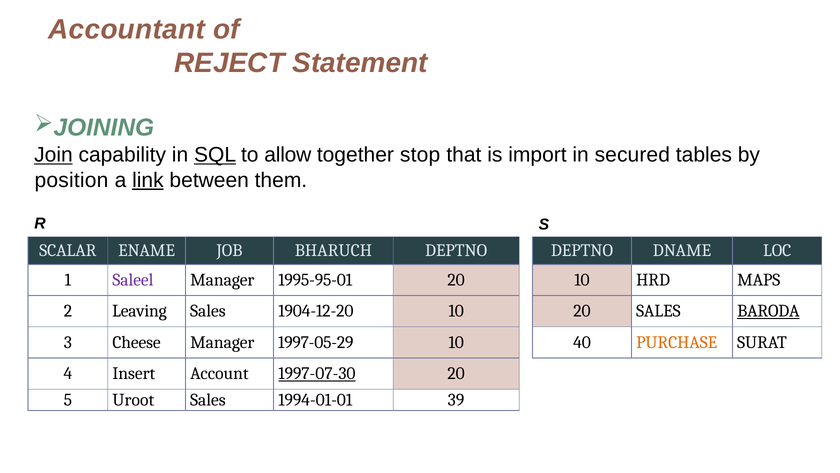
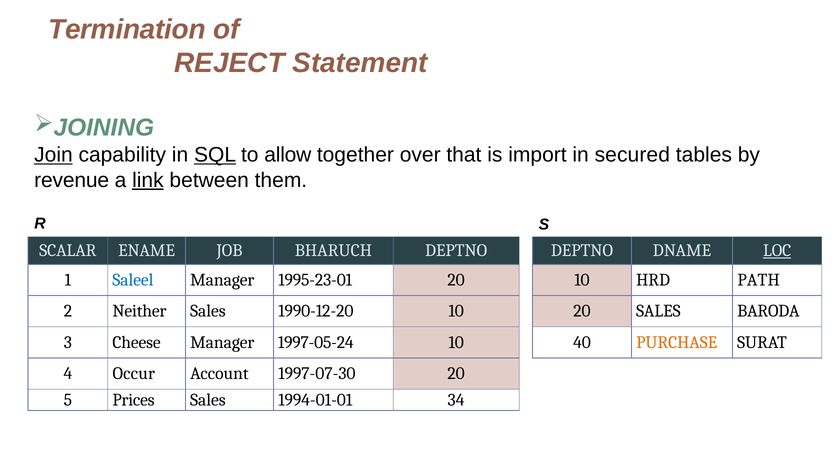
Accountant: Accountant -> Termination (127, 29)
stop: stop -> over (420, 155)
position: position -> revenue (72, 180)
LOC underline: none -> present (777, 250)
Saleel colour: purple -> blue (133, 280)
1995-95-01: 1995-95-01 -> 1995-23-01 (315, 280)
MAPS: MAPS -> PATH (759, 280)
Leaving: Leaving -> Neither (139, 311)
1904-12-20: 1904-12-20 -> 1990-12-20 (316, 311)
BARODA underline: present -> none (768, 311)
1997-05-29: 1997-05-29 -> 1997-05-24 (316, 342)
Insert: Insert -> Occur (134, 373)
1997-07-30 underline: present -> none (317, 373)
Uroot: Uroot -> Prices (133, 399)
39: 39 -> 34 (456, 399)
